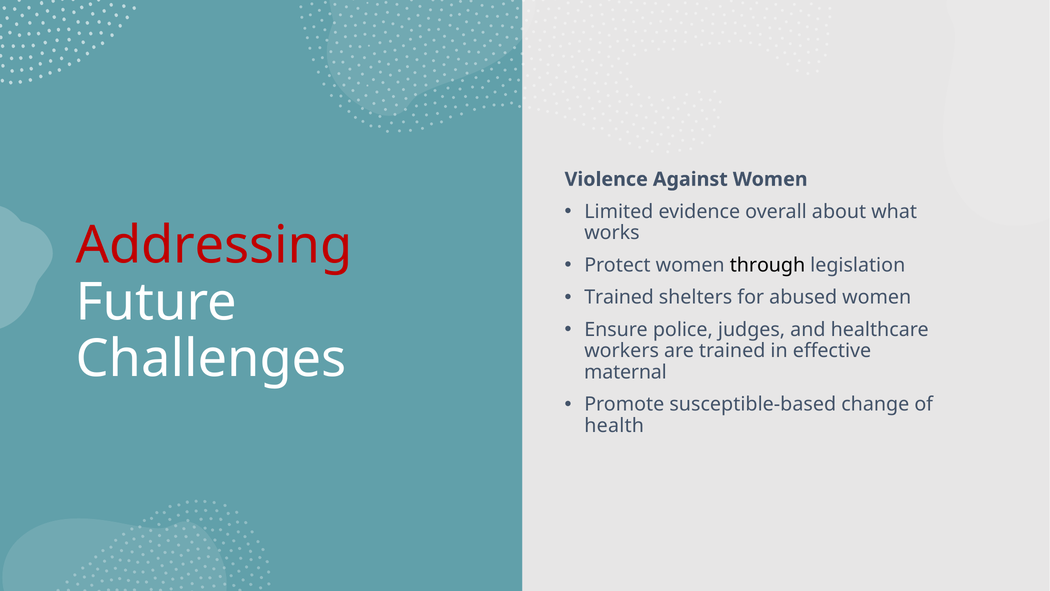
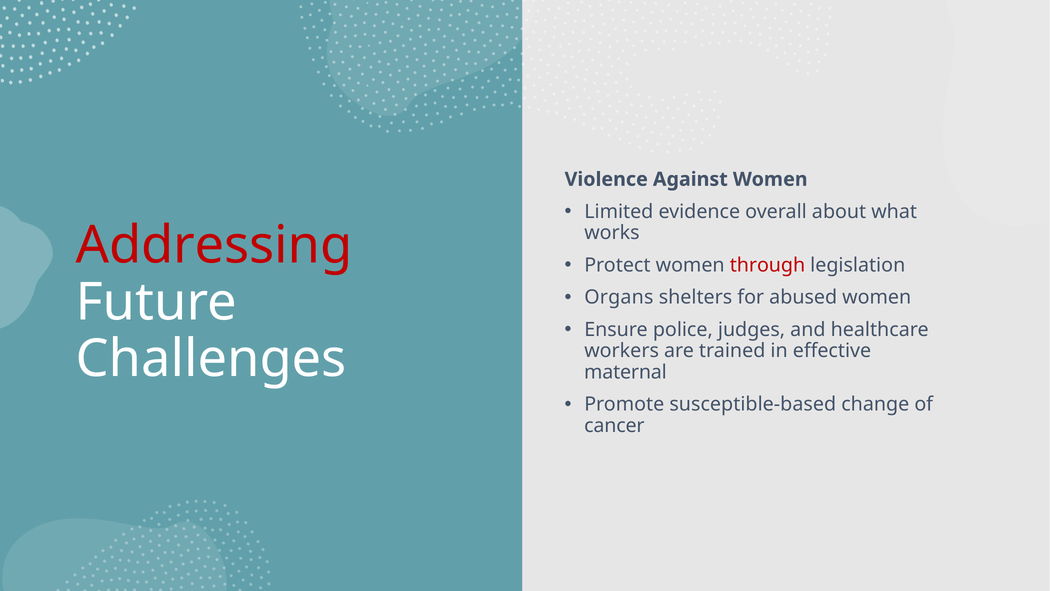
through colour: black -> red (767, 265)
Trained: Trained -> Organs (619, 297)
health: health -> cancer (614, 425)
